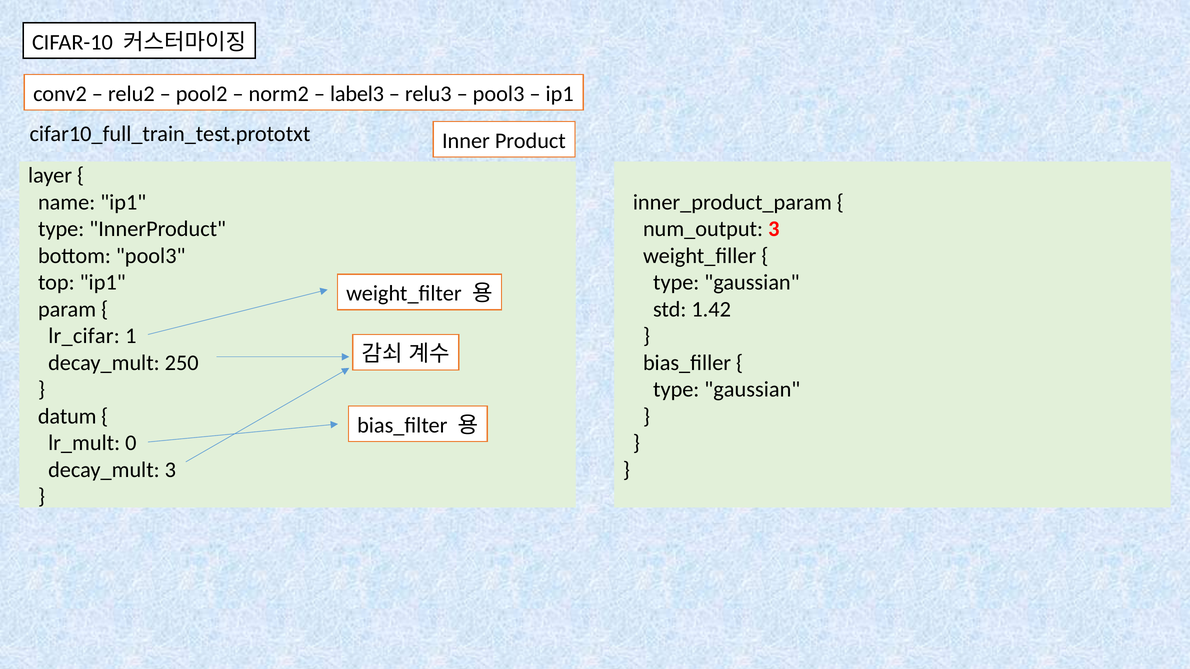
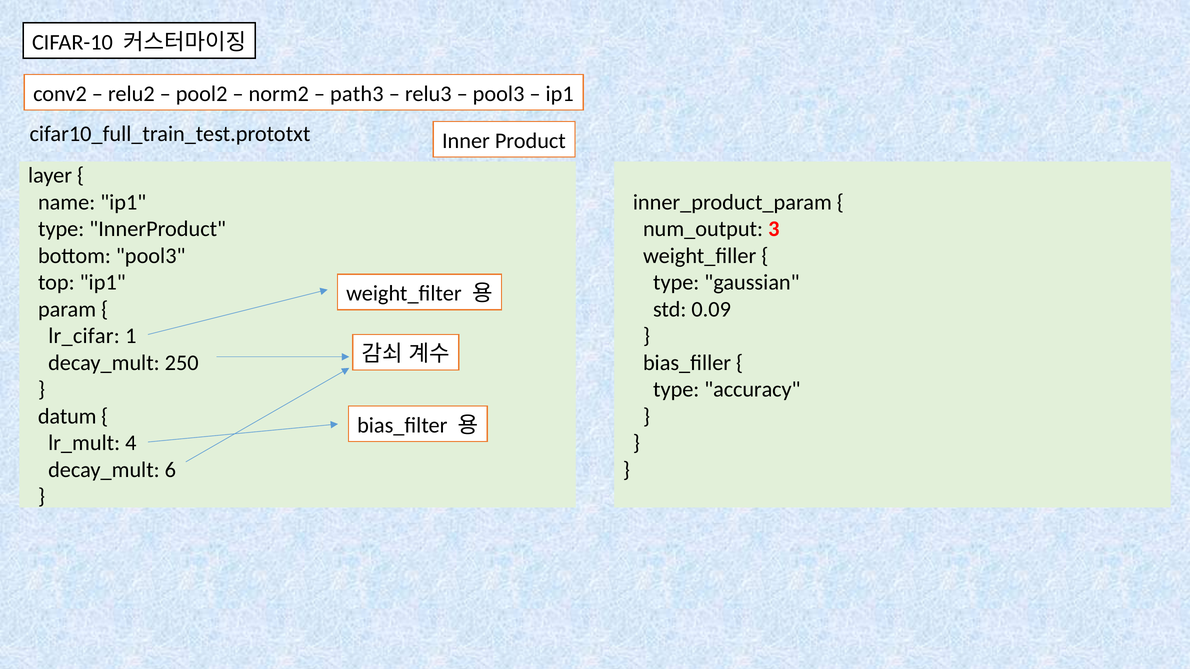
label3: label3 -> path3 (357, 94)
1.42: 1.42 -> 0.09 (711, 309)
gaussian: gaussian -> accuracy (752, 390)
0: 0 -> 4 (131, 443)
decay_mult 3: 3 -> 6 (170, 470)
